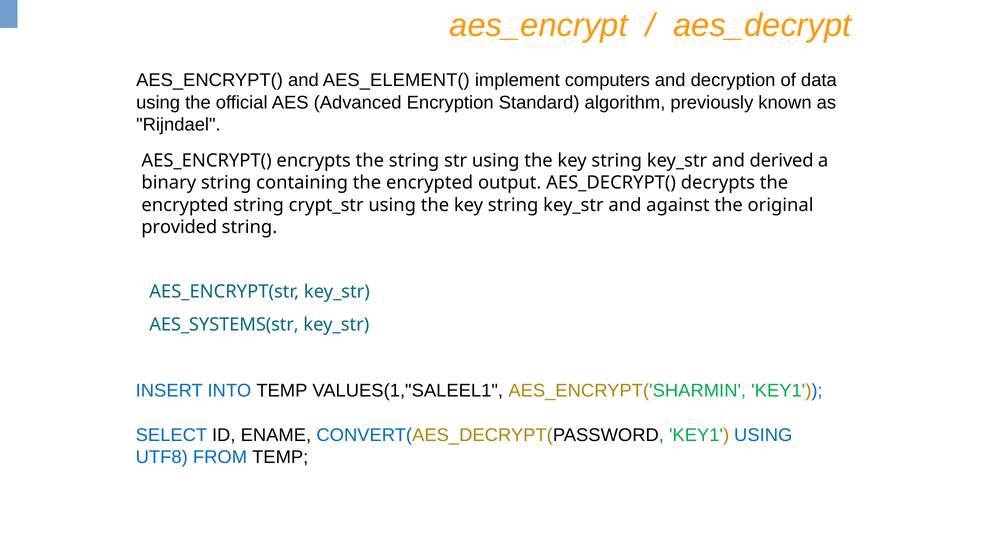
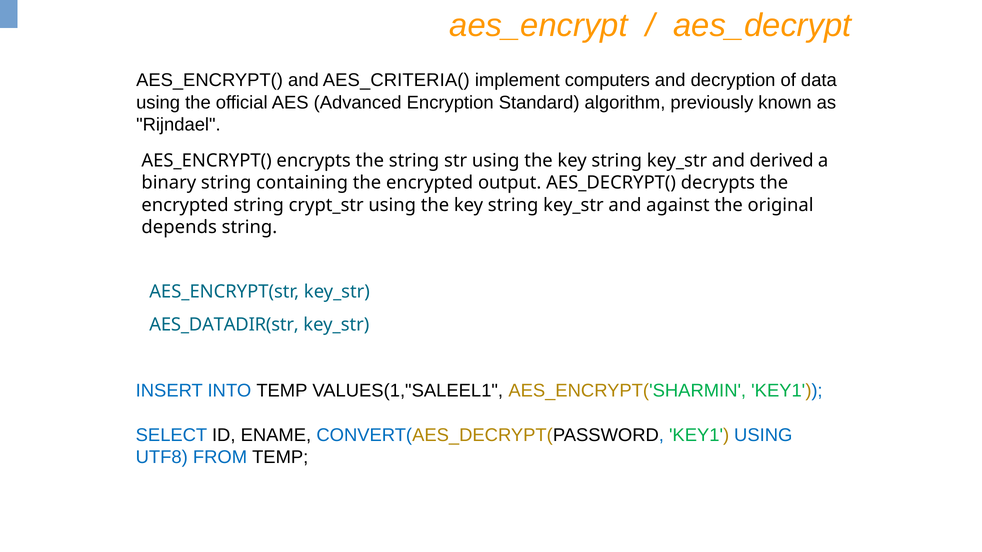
AES_ELEMENT(: AES_ELEMENT( -> AES_CRITERIA( (396, 80)
provided: provided -> depends (179, 227)
AES_SYSTEMS(str: AES_SYSTEMS(str -> AES_DATADIR(str (224, 325)
